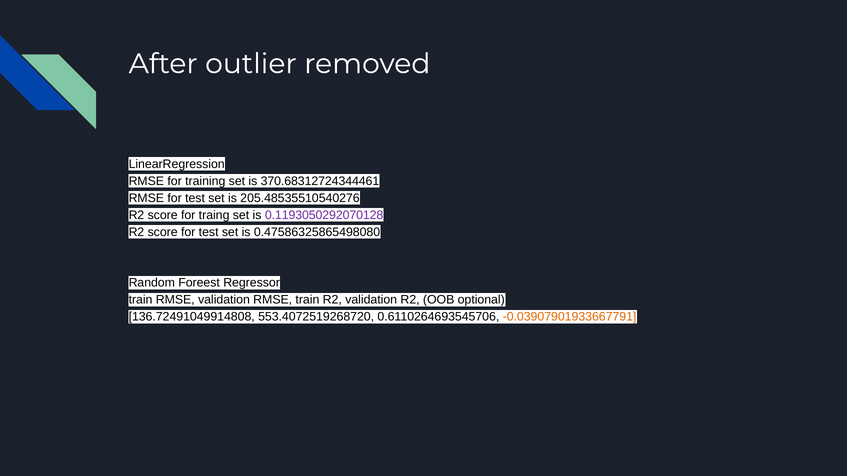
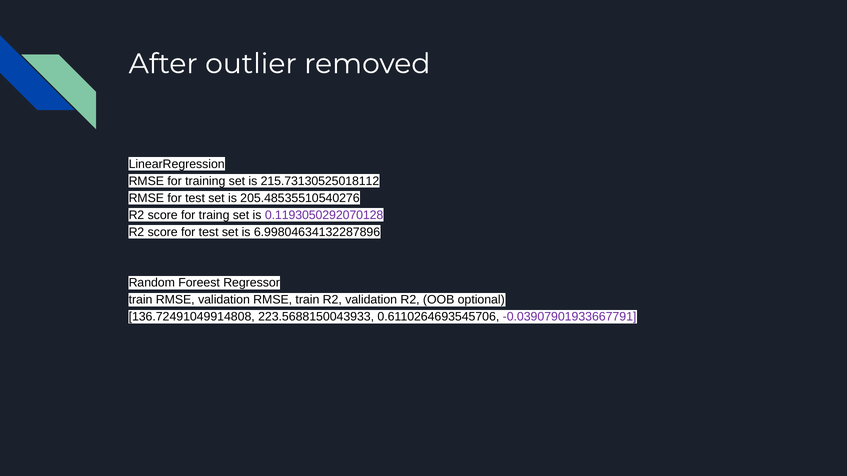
370.68312724344461: 370.68312724344461 -> 215.73130525018112 (320, 181)
0.47586325865498080: 0.47586325865498080 -> 6.99804634132287896 (317, 232)
553.4072519268720: 553.4072519268720 -> 223.5688150043933 (316, 317)
-0.03907901933667791 colour: orange -> purple (570, 317)
